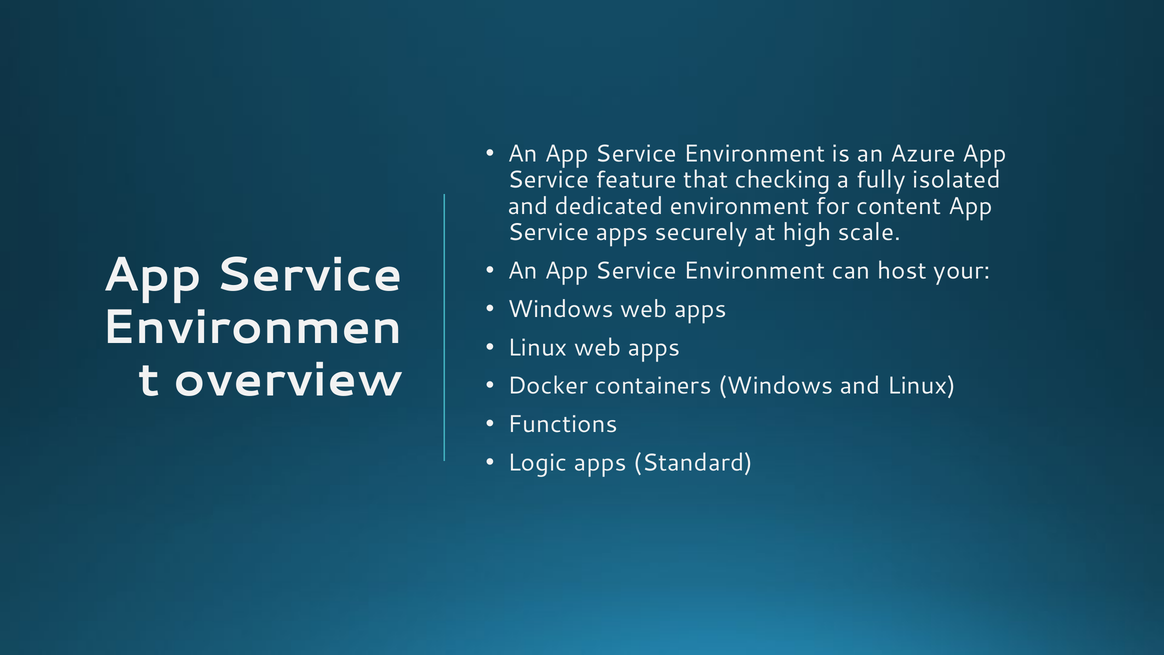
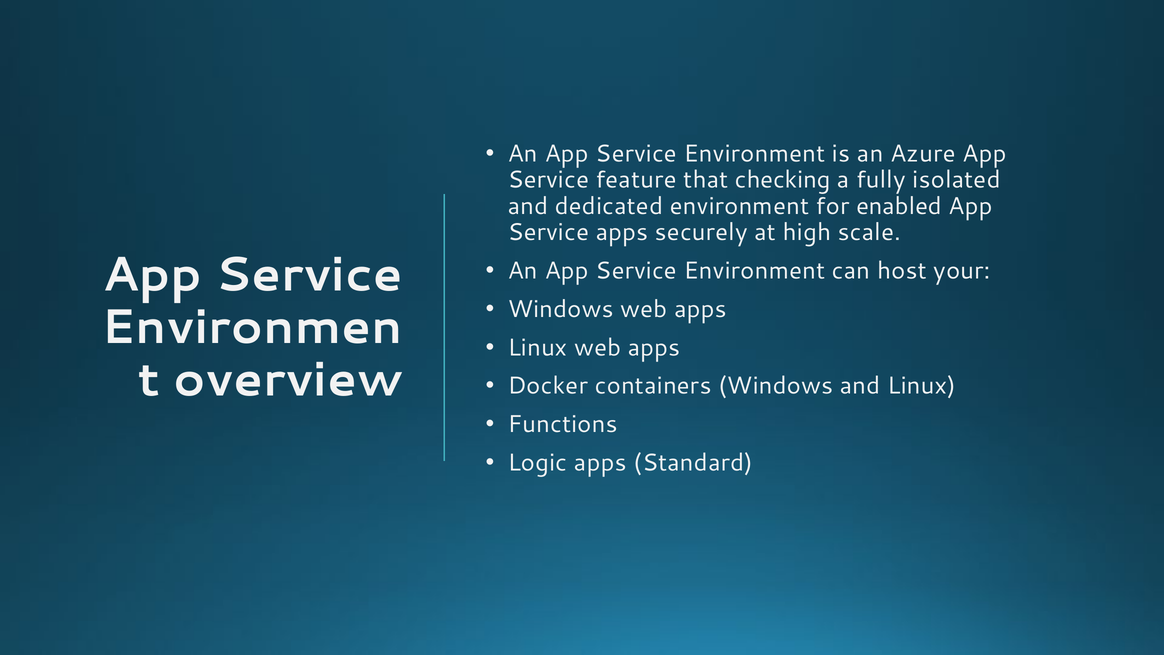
content: content -> enabled (899, 206)
